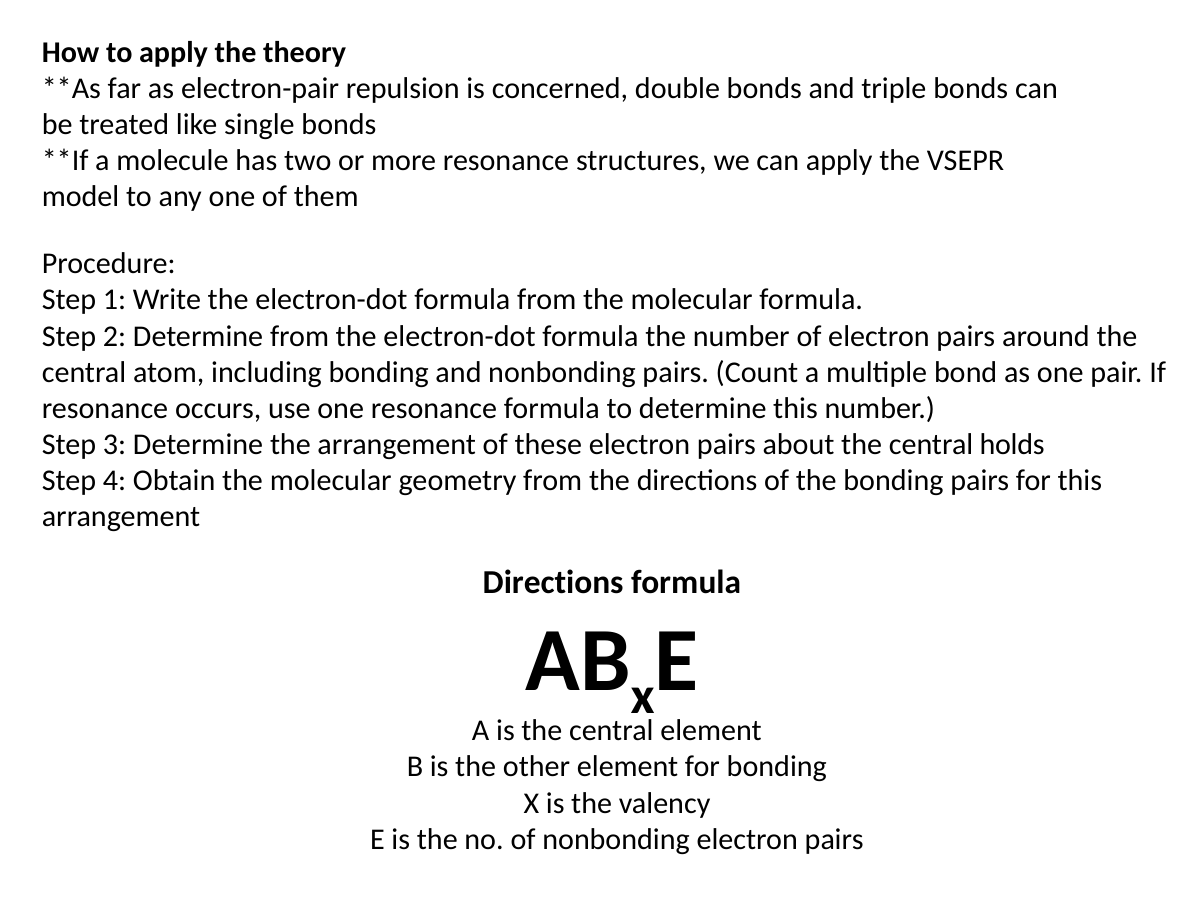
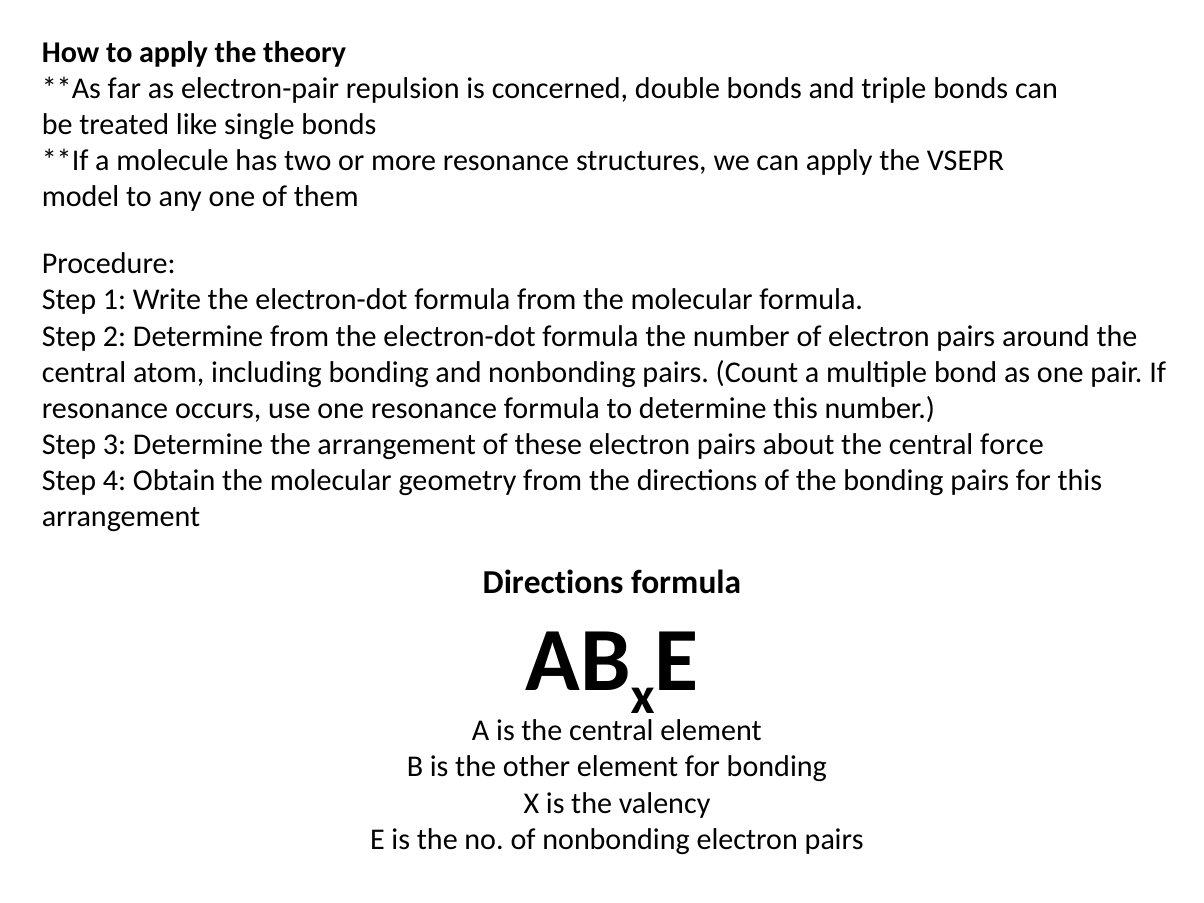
holds: holds -> force (1012, 445)
